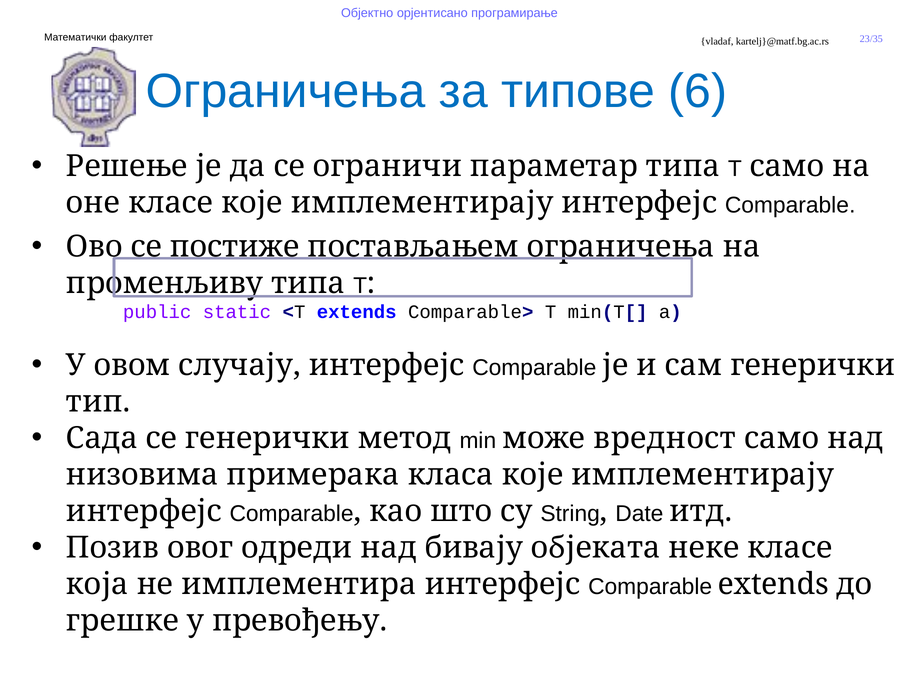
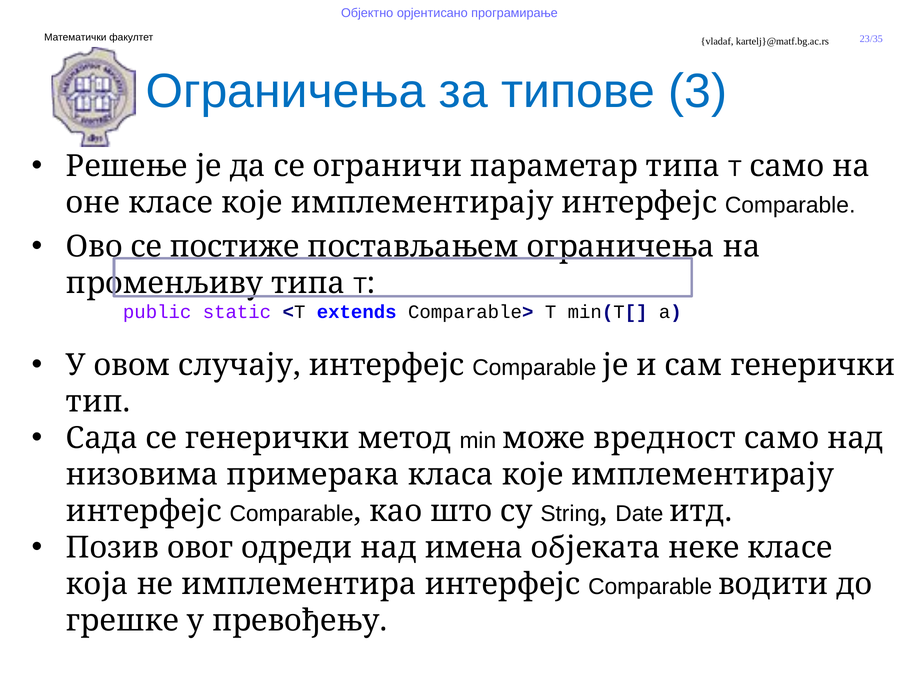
6: 6 -> 3 (698, 92)
бивају: бивају -> имена (474, 548)
Comparable extends: extends -> водити (773, 584)
